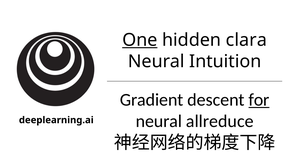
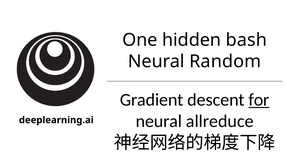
One underline: present -> none (140, 40)
clara: clara -> bash (246, 40)
Intuition: Intuition -> Random (225, 62)
